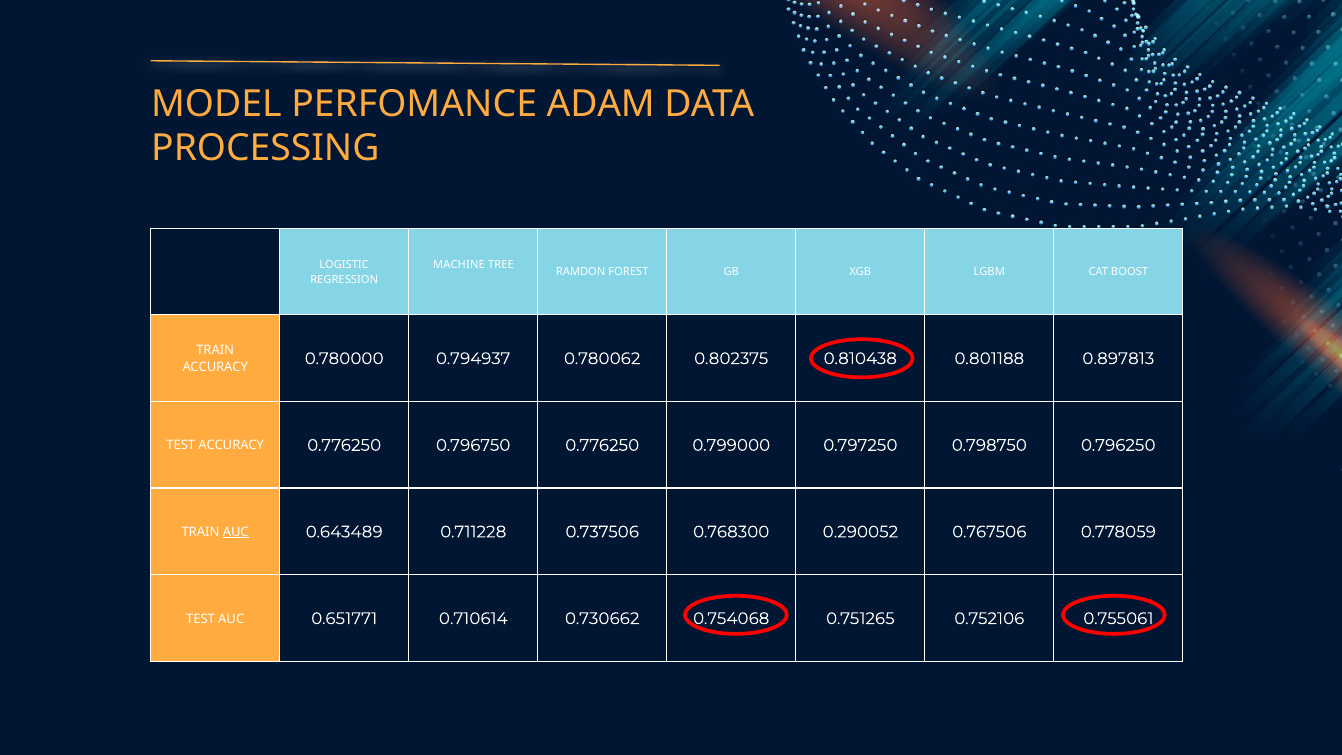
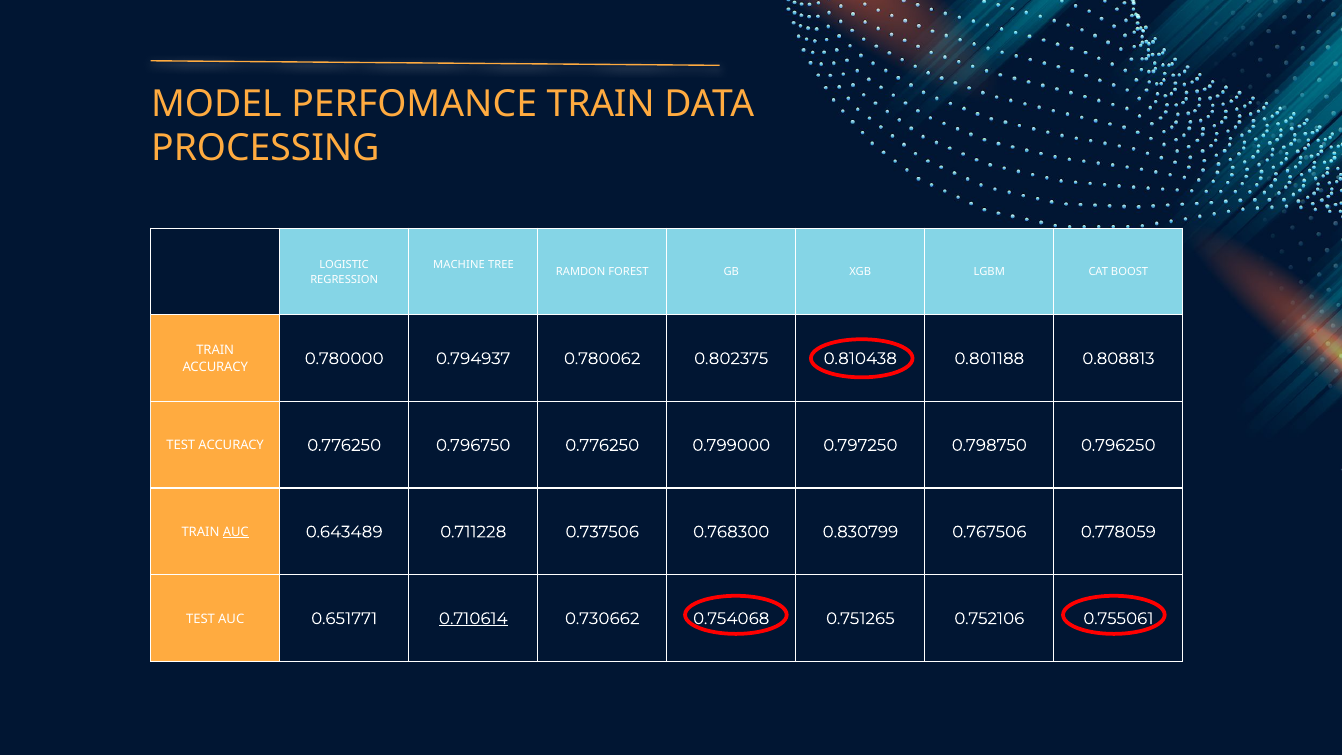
PERFOMANCE ADAM: ADAM -> TRAIN (601, 104)
0.897813: 0.897813 -> 0.808813 (1118, 359)
0.290052: 0.290052 -> 0.830799 (860, 532)
0.710614 underline: none -> present (473, 618)
